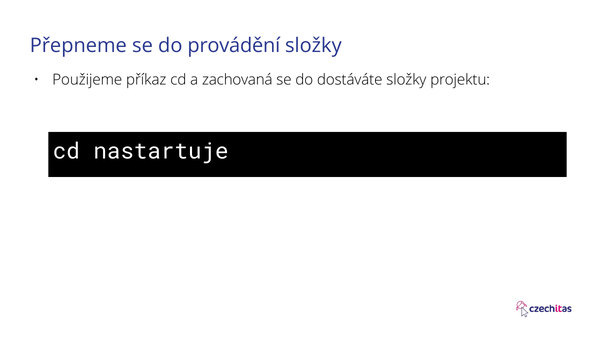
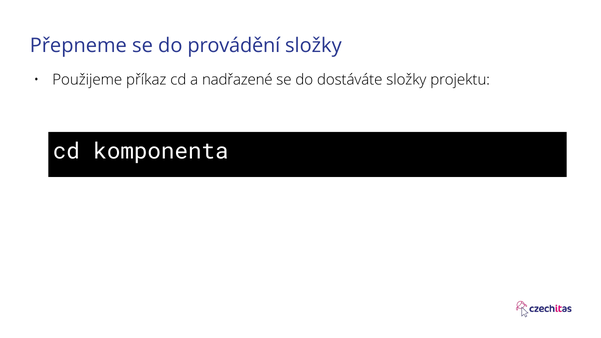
zachovaná: zachovaná -> nadřazené (237, 80)
nastartuje: nastartuje -> komponenta (161, 152)
